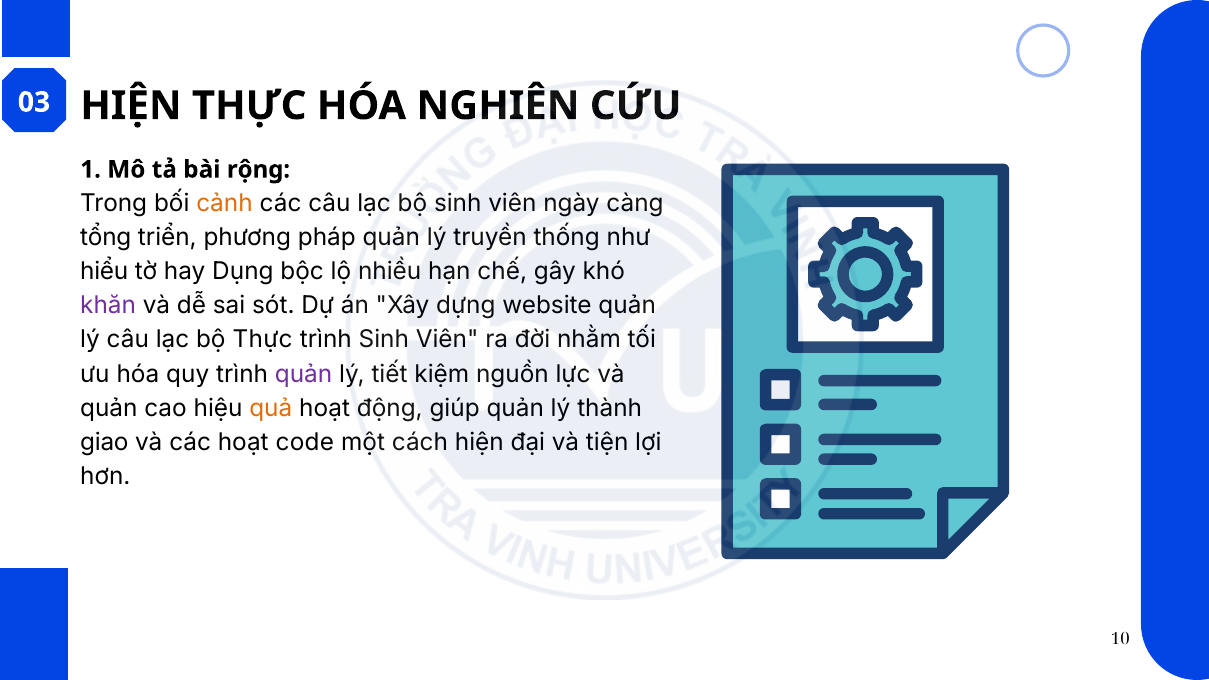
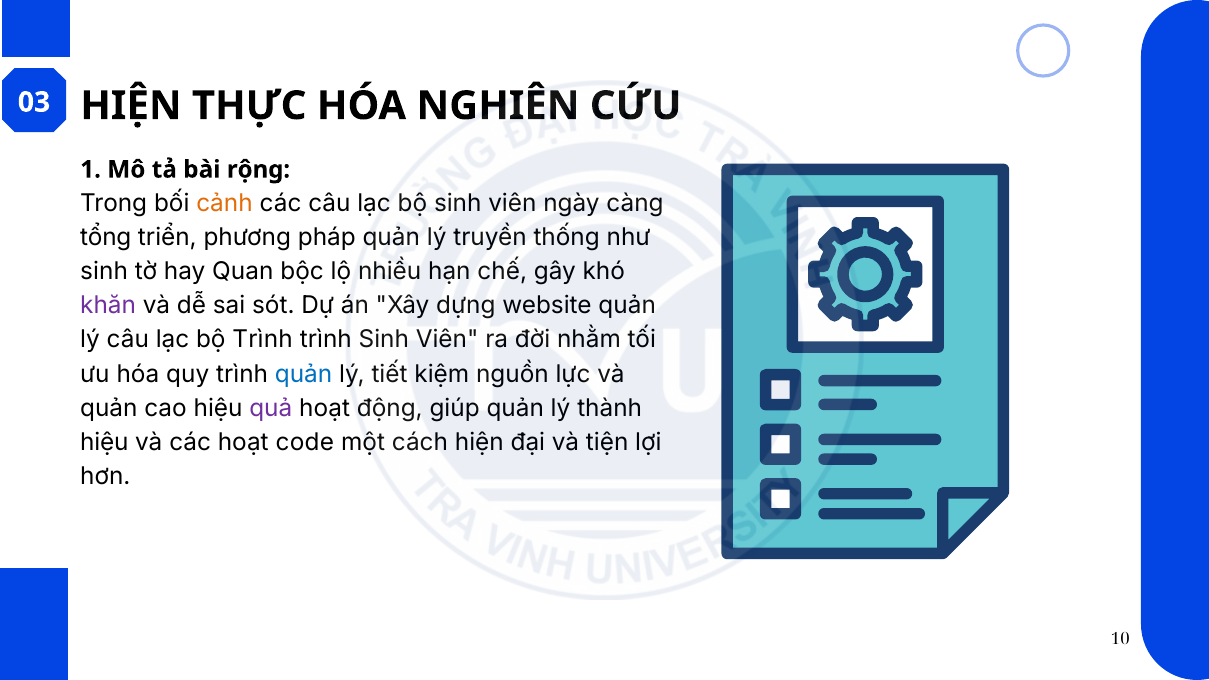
hiểu: hiểu -> sinh (104, 272)
Dụng: Dụng -> Quan (243, 272)
bộ Thực: Thực -> Trình (263, 340)
quản colour: purple -> blue (304, 374)
quả colour: orange -> purple (271, 408)
giao: giao -> hiệu (104, 442)
